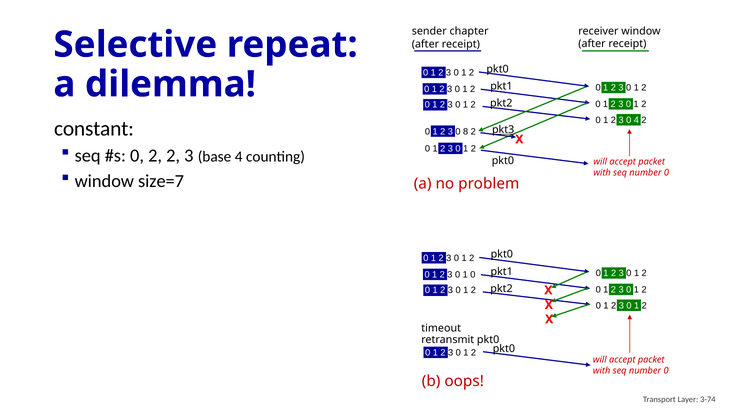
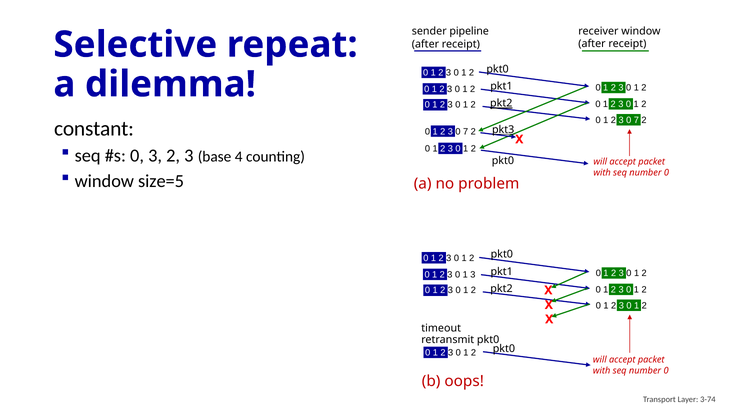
chapter: chapter -> pipeline (469, 31)
pkt2 underline: none -> present (501, 104)
4: 4 -> 7 (636, 120)
8: 8 -> 7 (466, 132)
0 2: 2 -> 3 (155, 156)
size=7: size=7 -> size=5 (161, 181)
1 0: 0 -> 3 (473, 275)
